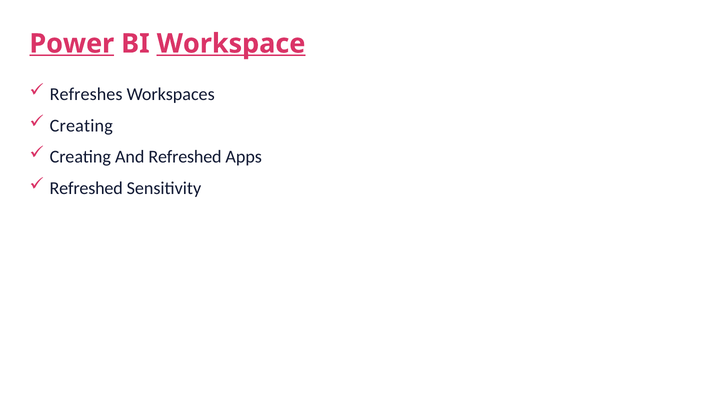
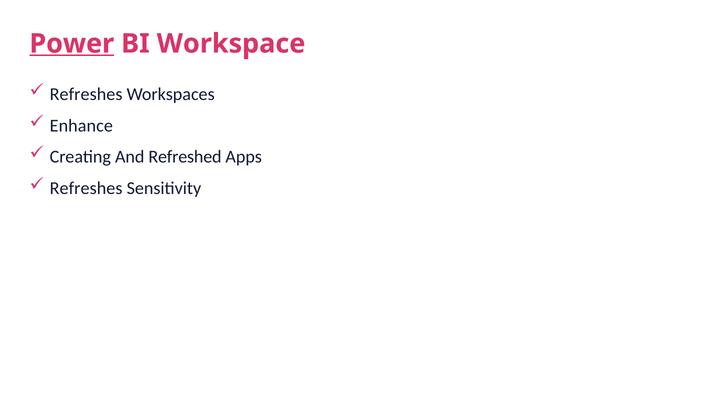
Workspace underline: present -> none (231, 44)
Creating: Creating -> Enhance (81, 125)
Refreshed: Refreshed -> Refreshes (86, 188)
